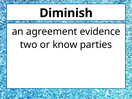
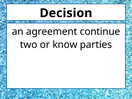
Diminish: Diminish -> Decision (66, 13)
evidence: evidence -> continue (100, 32)
